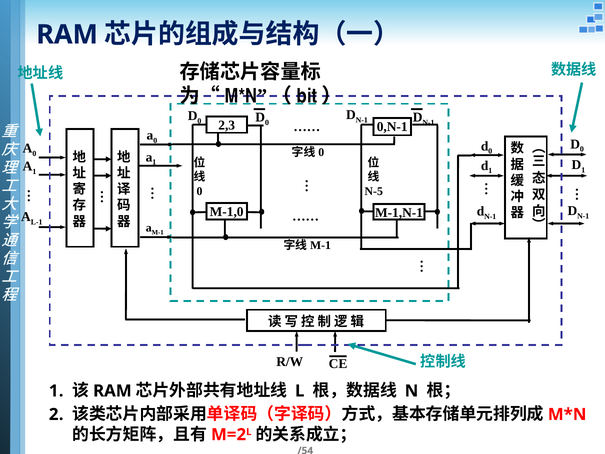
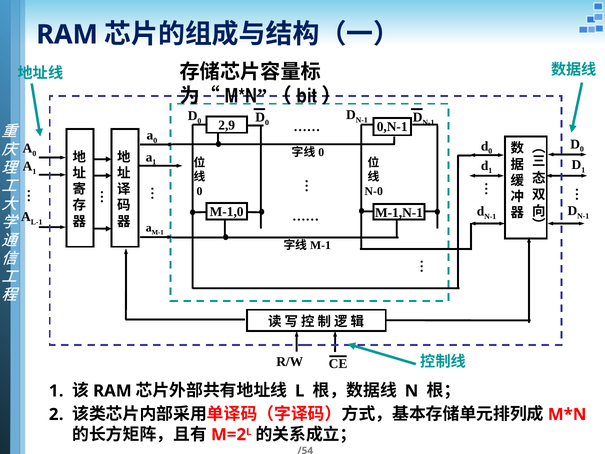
2,3: 2,3 -> 2,9 (227, 125)
N-5: N-5 -> N-0 (374, 191)
